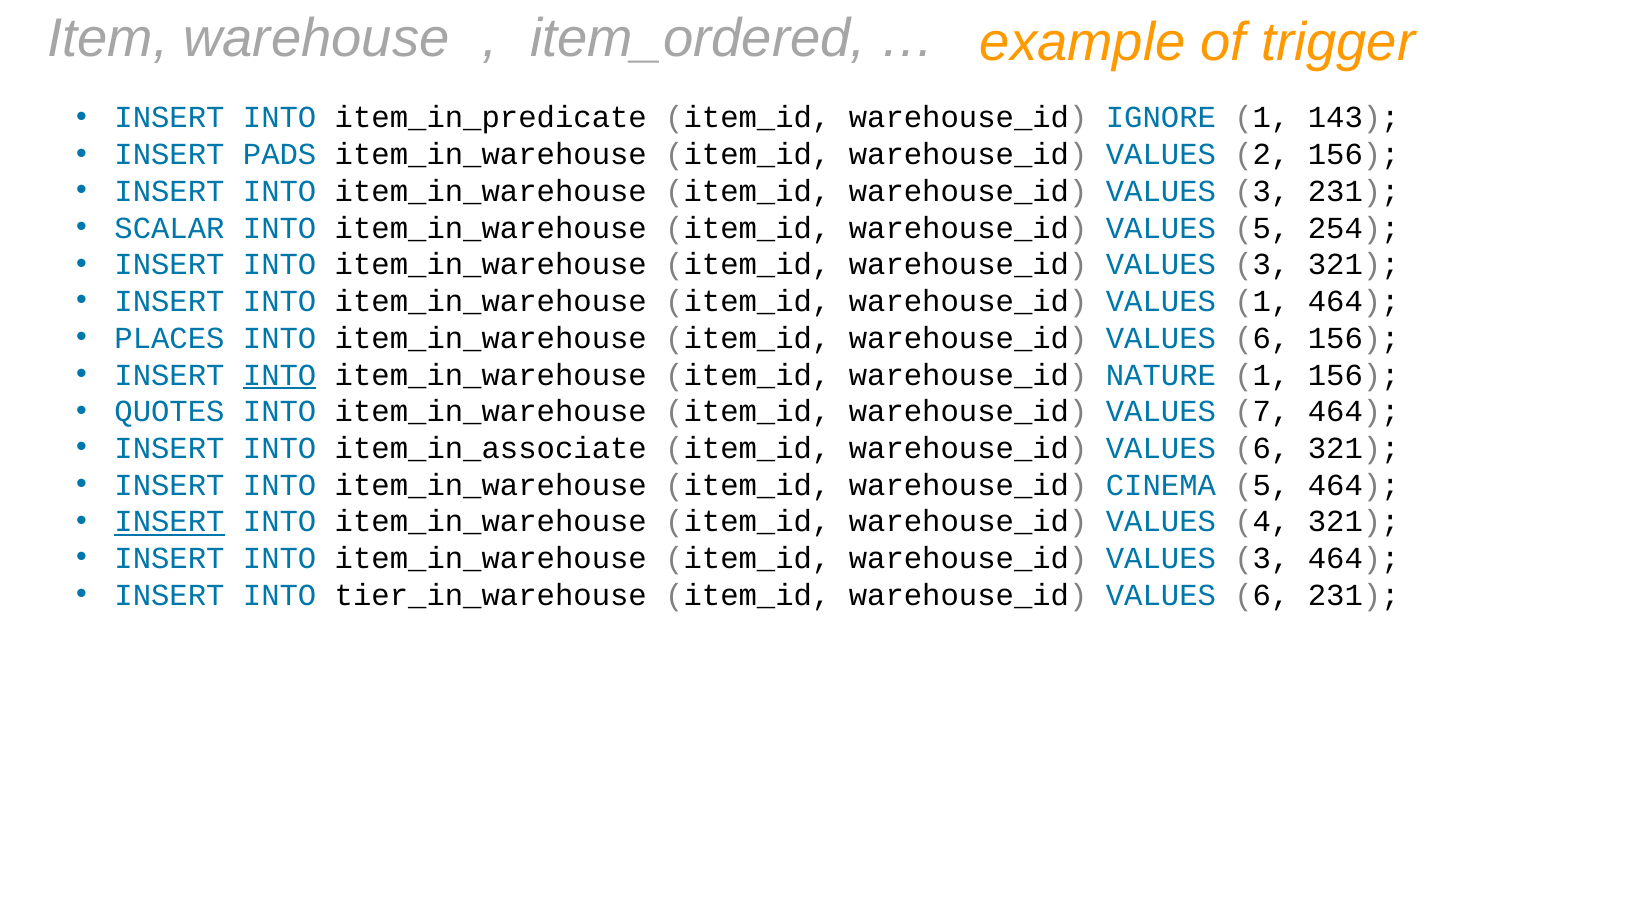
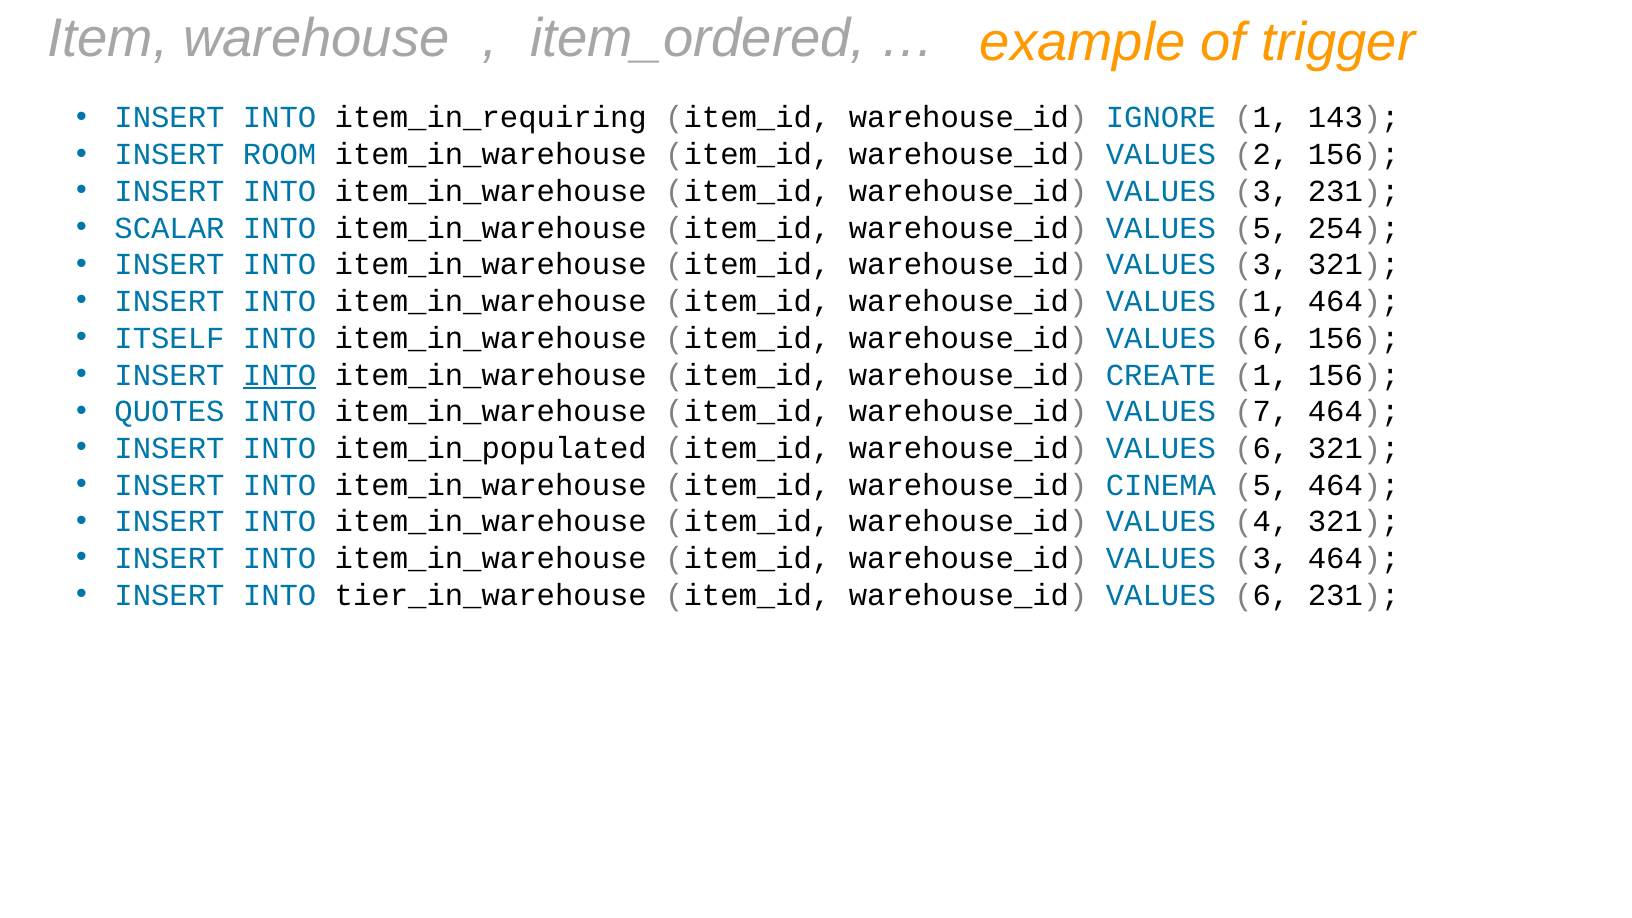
item_in_predicate: item_in_predicate -> item_in_requiring (491, 118)
PADS: PADS -> ROOM (280, 155)
PLACES: PLACES -> ITSELF (169, 338)
NATURE: NATURE -> CREATE (1161, 375)
item_in_associate: item_in_associate -> item_in_populated (491, 448)
INSERT underline: present -> none (169, 522)
